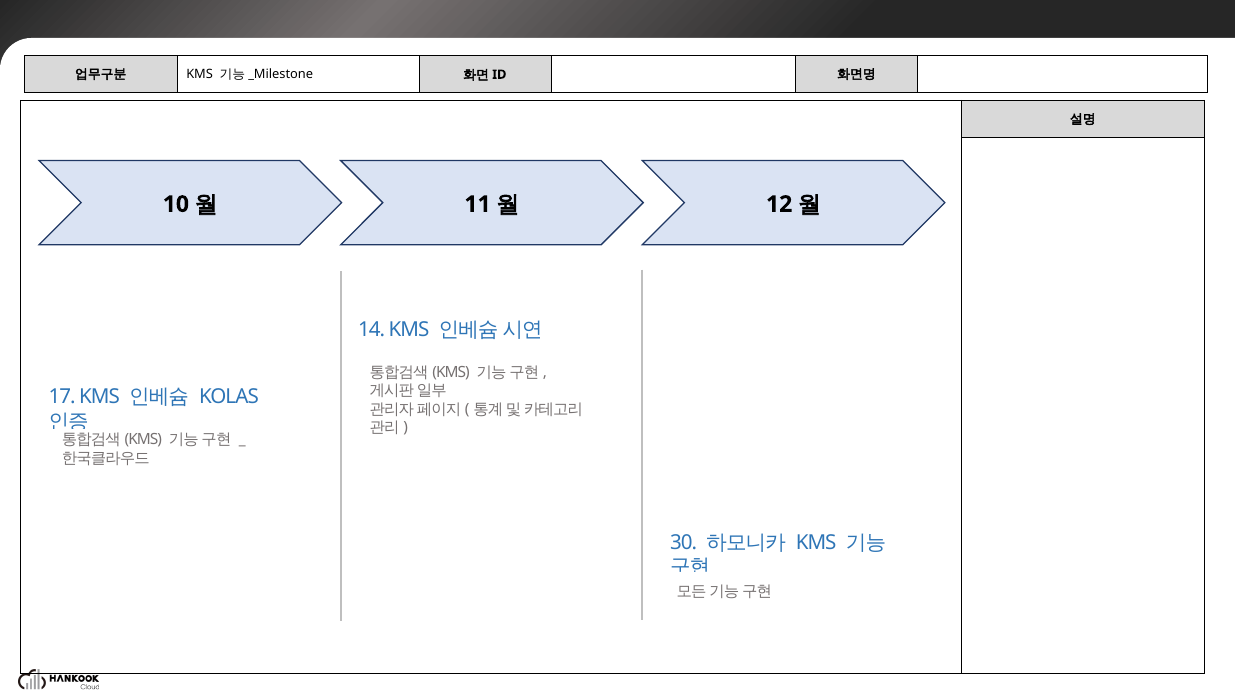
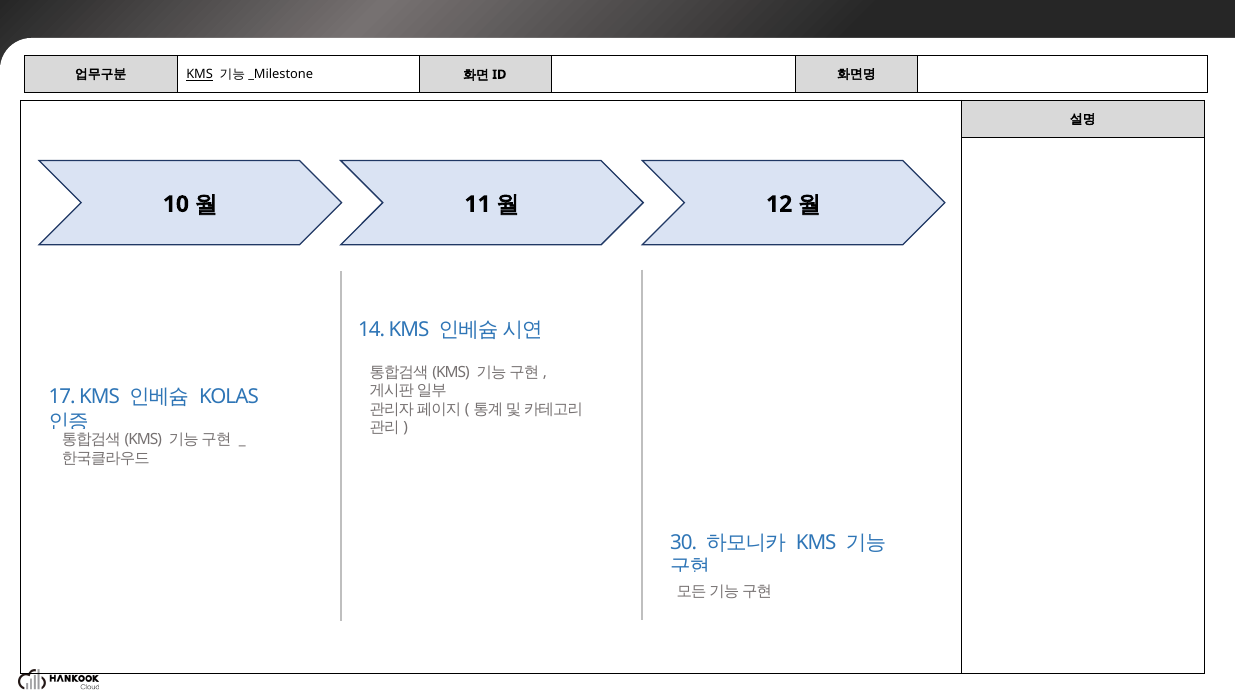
KMS underline: none -> present (200, 74)
